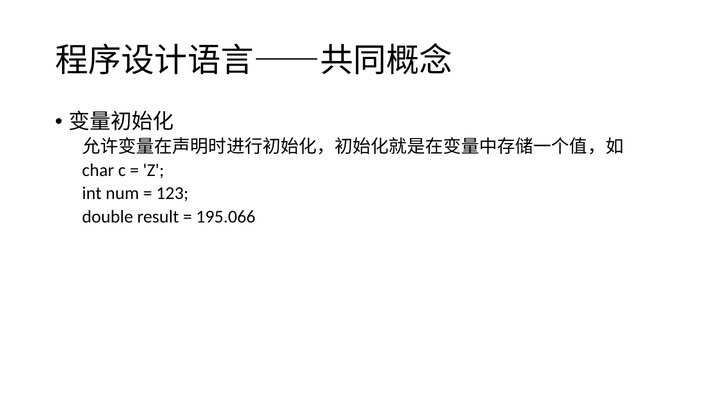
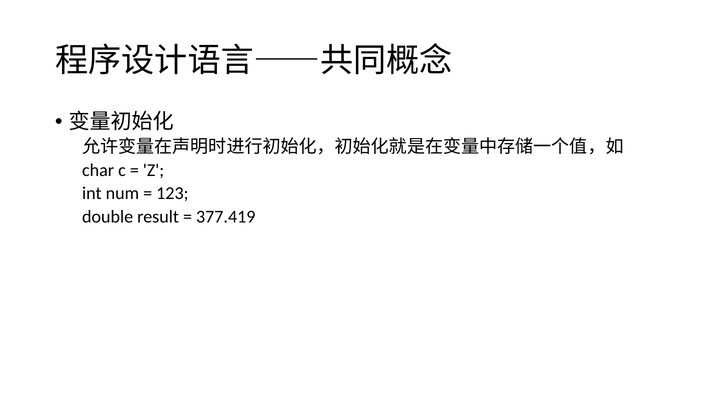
195.066: 195.066 -> 377.419 (226, 217)
